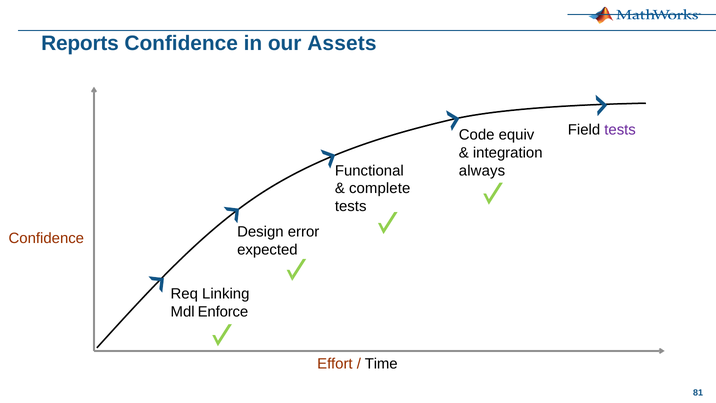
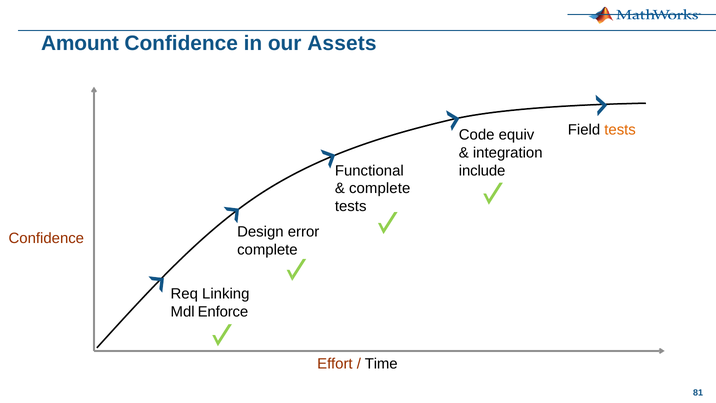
Reports: Reports -> Amount (80, 44)
tests colour: purple -> orange (620, 130)
always: always -> include (482, 171)
expected: expected -> complete (267, 250)
